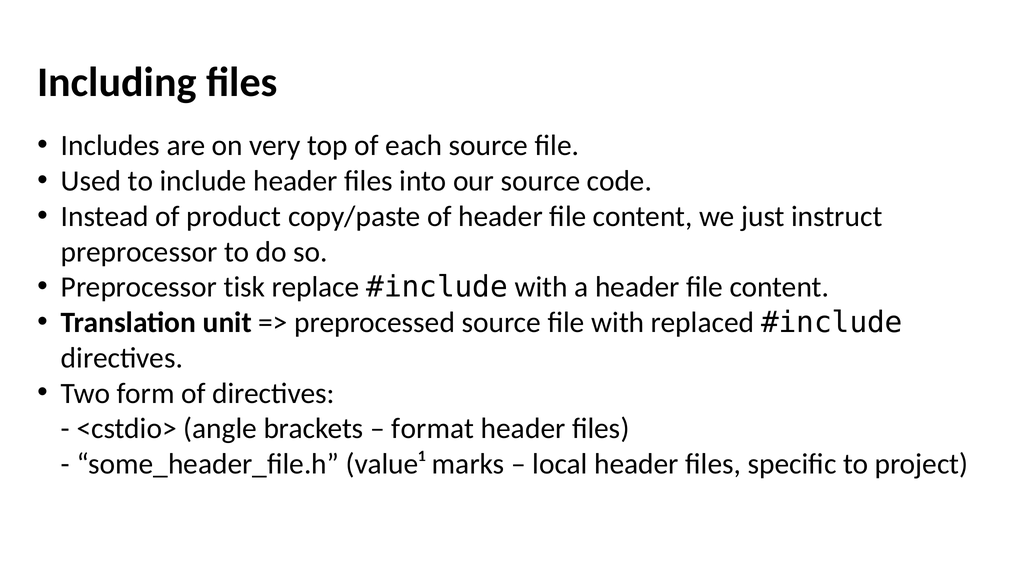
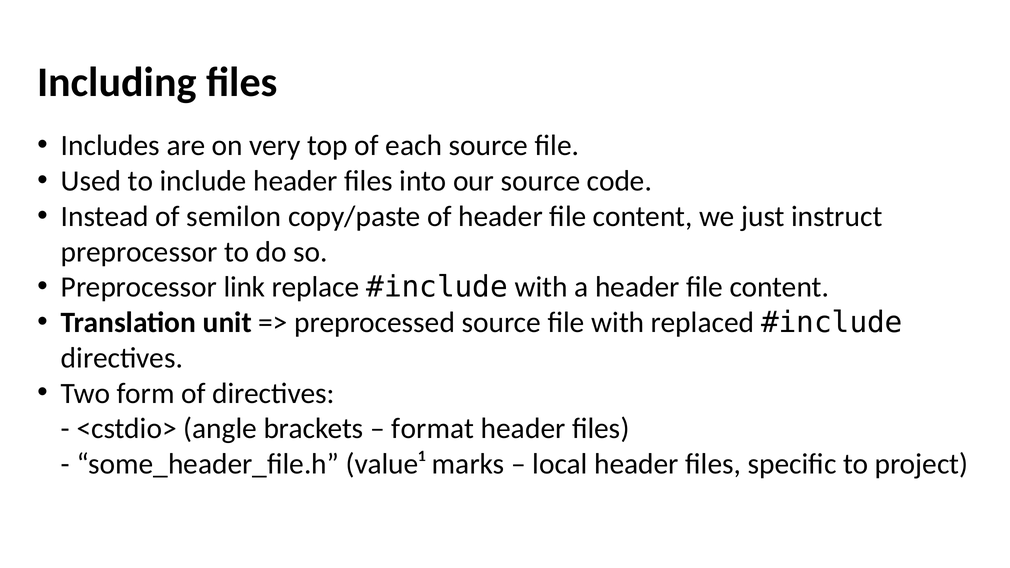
product: product -> semilon (234, 217)
tisk: tisk -> link (245, 287)
